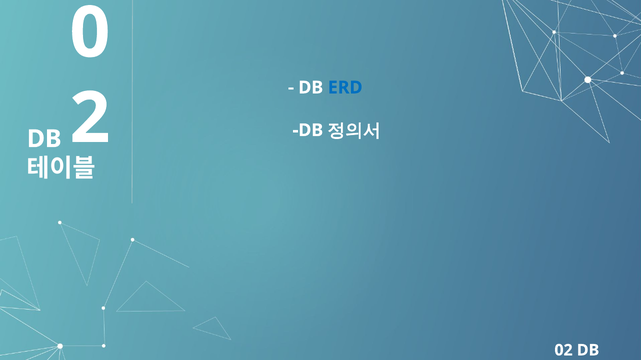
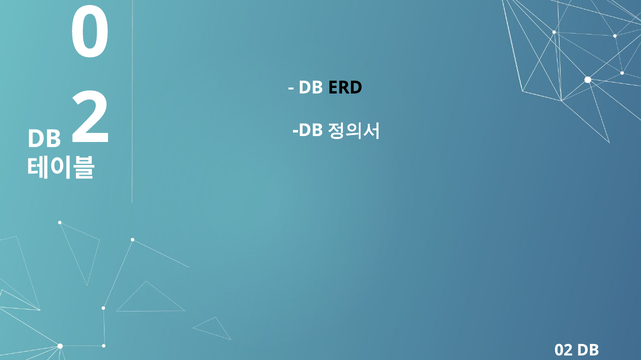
ERD colour: blue -> black (345, 88)
